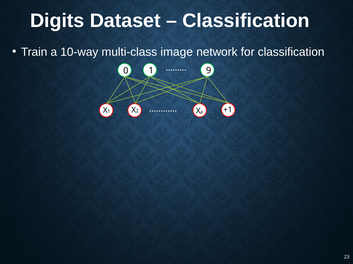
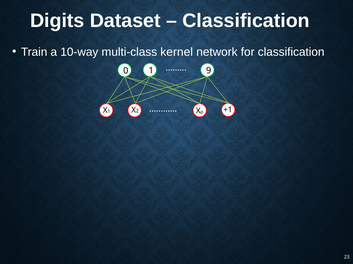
image: image -> kernel (177, 52)
